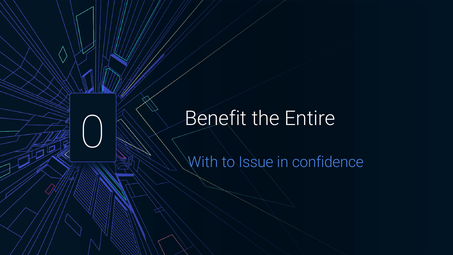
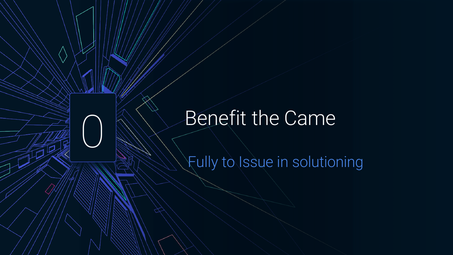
Entire: Entire -> Came (310, 119)
With: With -> Fully (203, 162)
confidence: confidence -> solutioning (328, 162)
